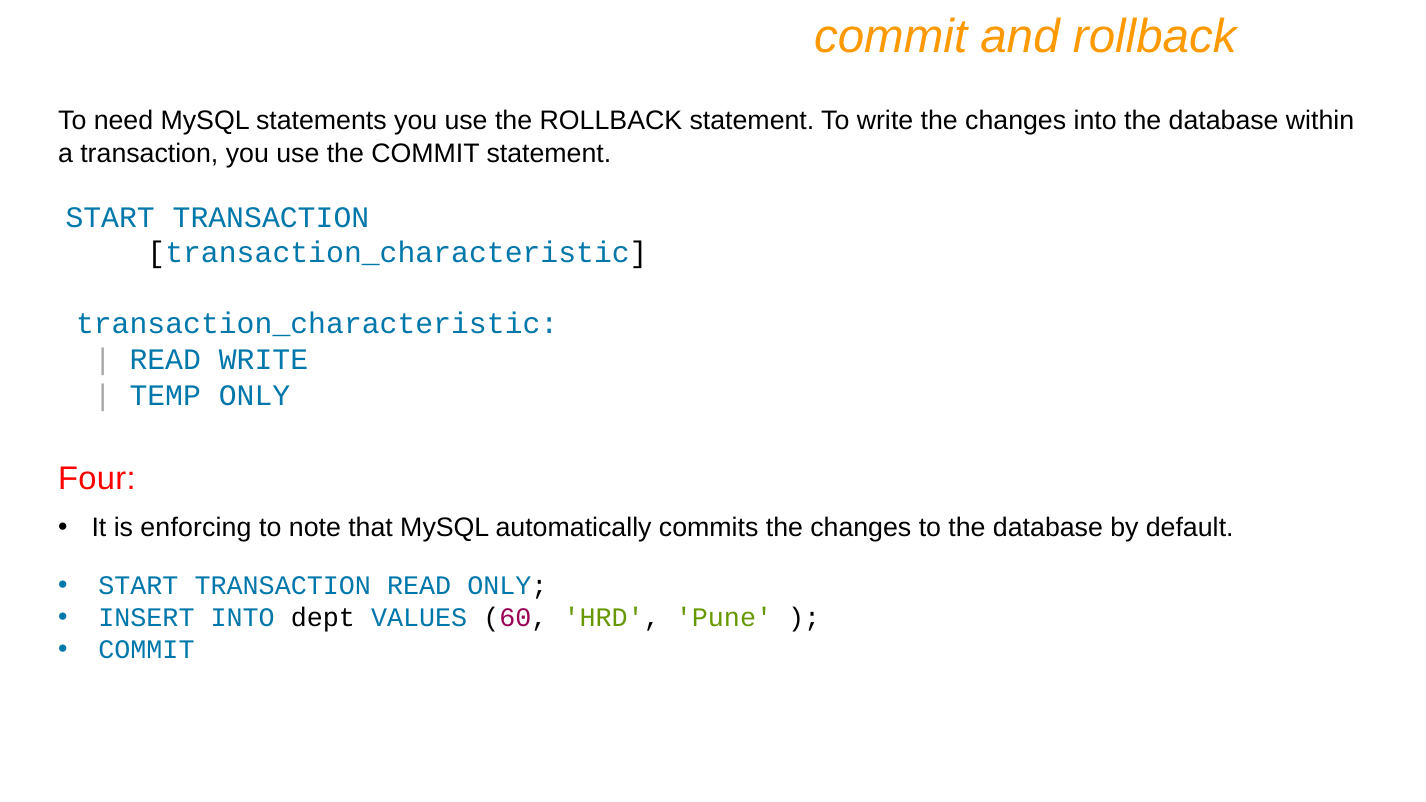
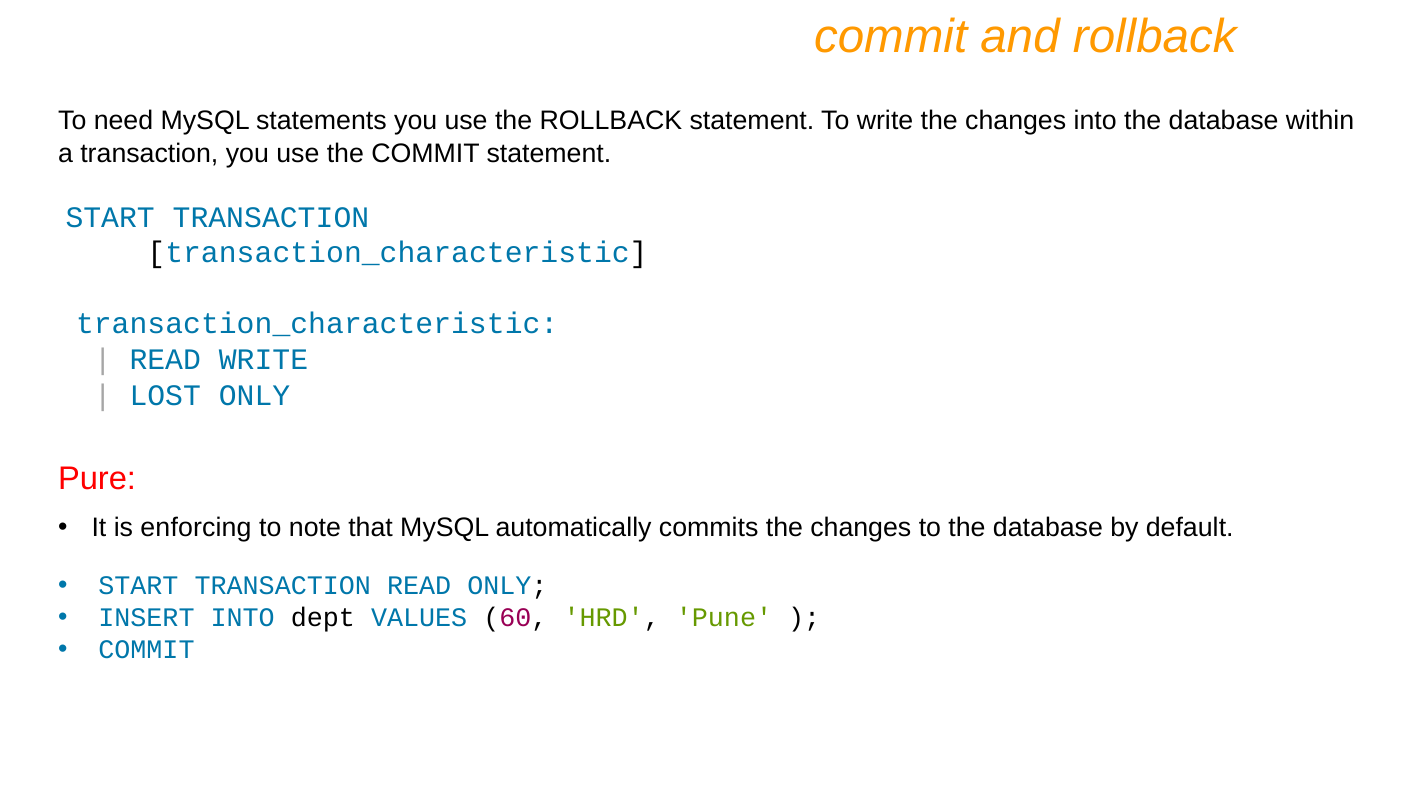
TEMP: TEMP -> LOST (165, 396)
Four: Four -> Pure (97, 479)
